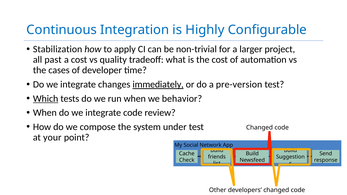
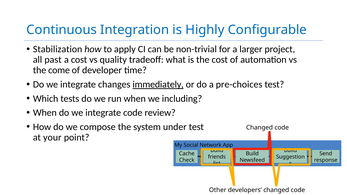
cases: cases -> come (59, 70)
pre-version: pre-version -> pre-choices (239, 84)
Which underline: present -> none (46, 99)
behavior: behavior -> including (182, 99)
